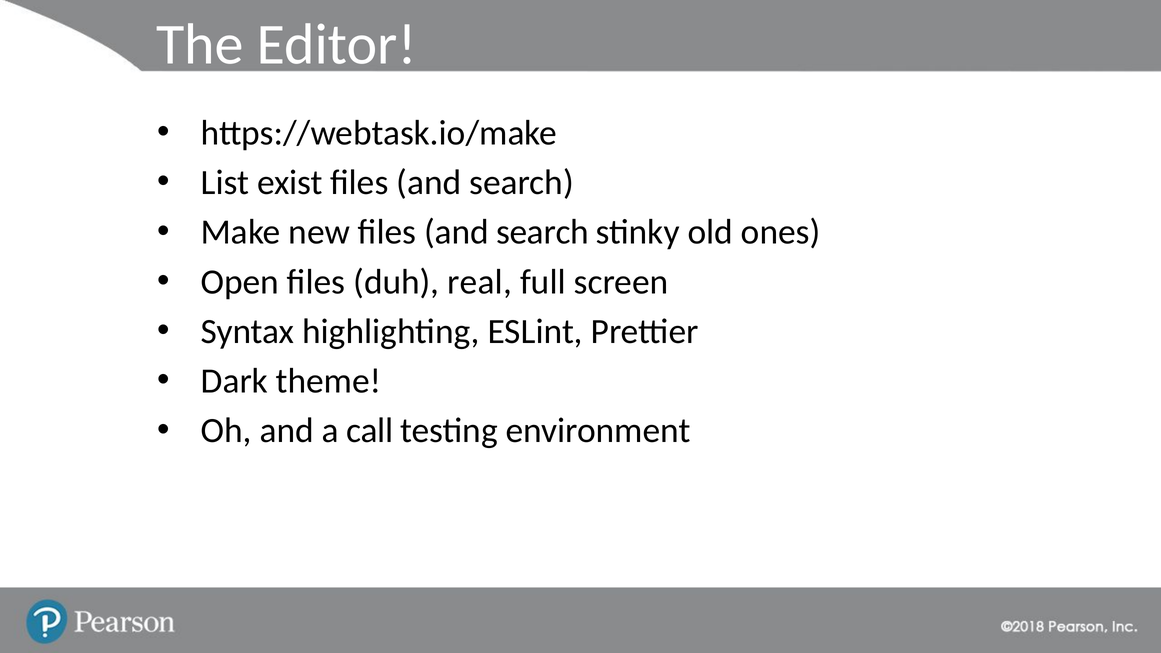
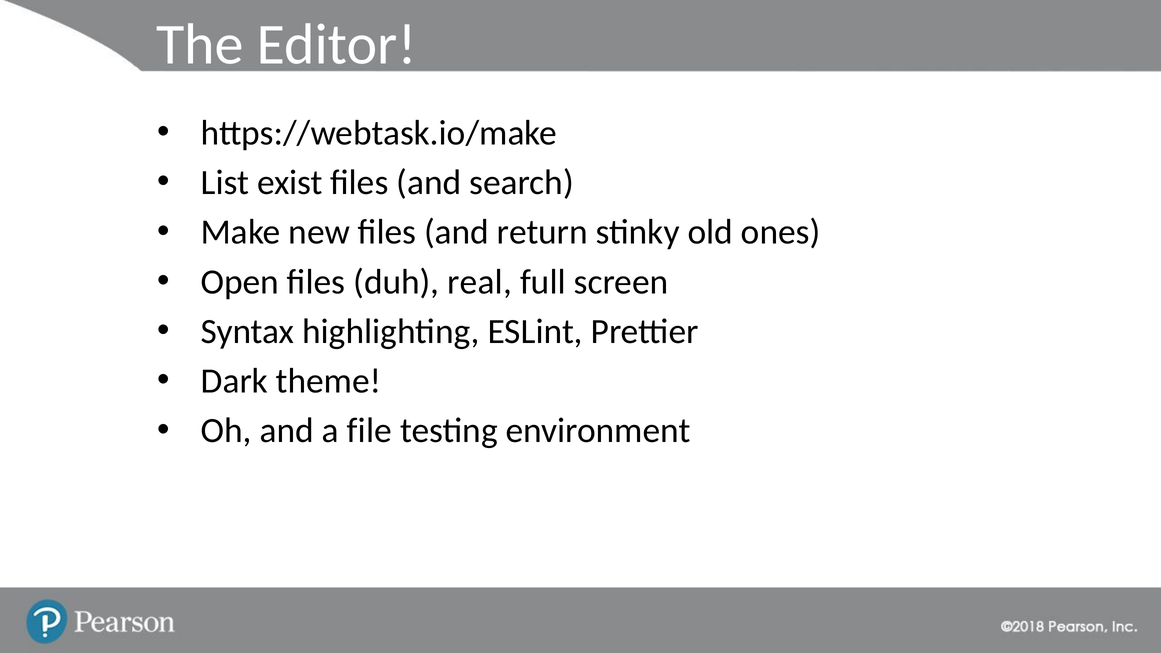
new files and search: search -> return (542, 232)
call: call -> file (369, 431)
